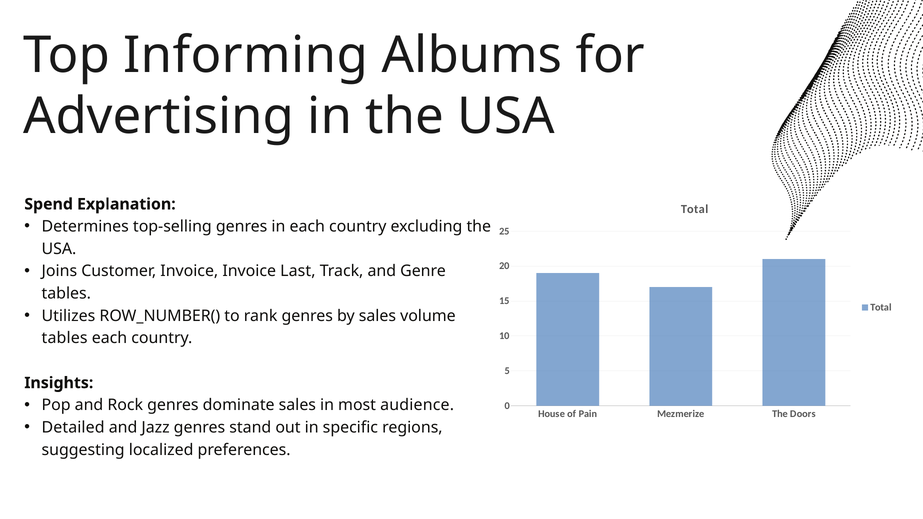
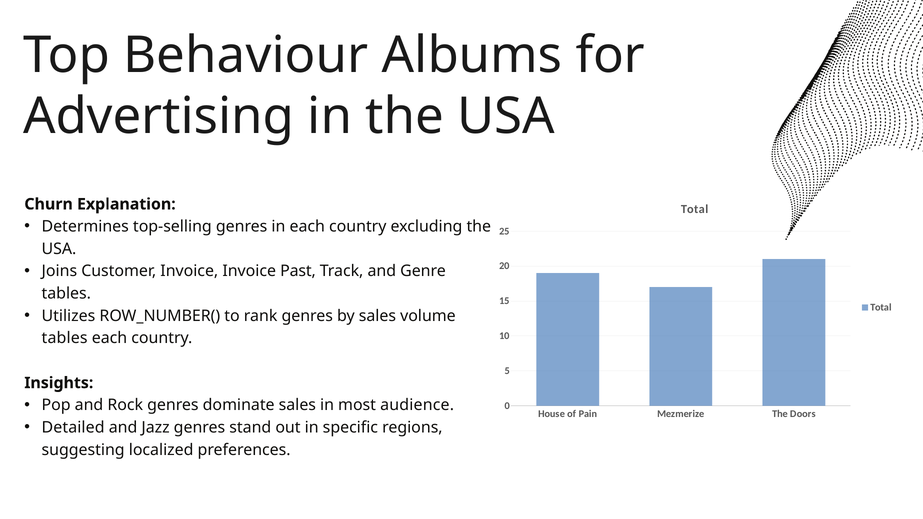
Informing: Informing -> Behaviour (246, 55)
Spend: Spend -> Churn (49, 204)
Last: Last -> Past (298, 271)
